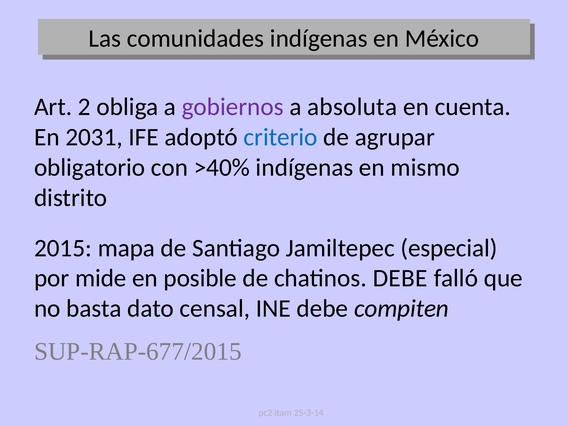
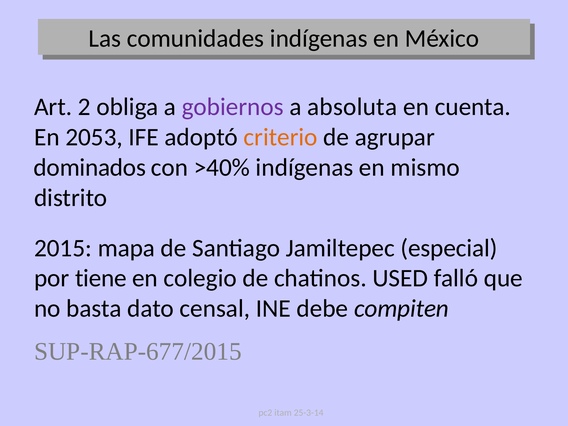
2031: 2031 -> 2053 (94, 137)
criterio colour: blue -> orange (281, 137)
obligatorio: obligatorio -> dominados (90, 167)
mide: mide -> tiene (101, 278)
posible: posible -> colegio (200, 278)
chatinos DEBE: DEBE -> USED (400, 278)
